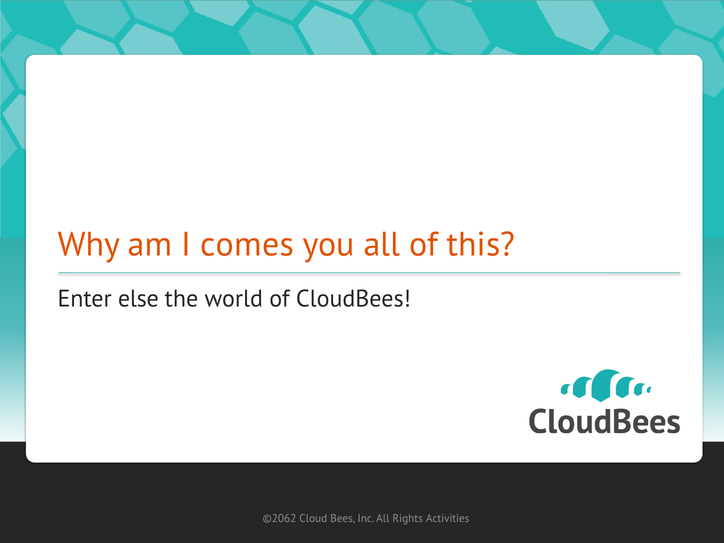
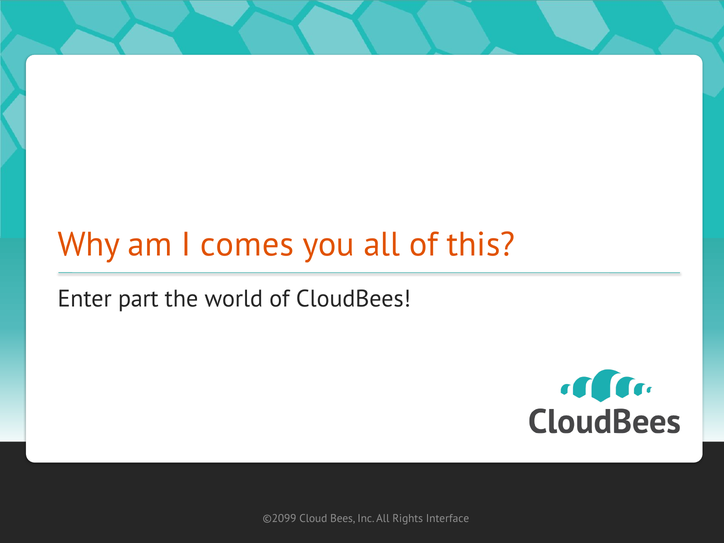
else: else -> part (138, 299)
©2062: ©2062 -> ©2099 (280, 519)
Activities: Activities -> Interface (448, 519)
